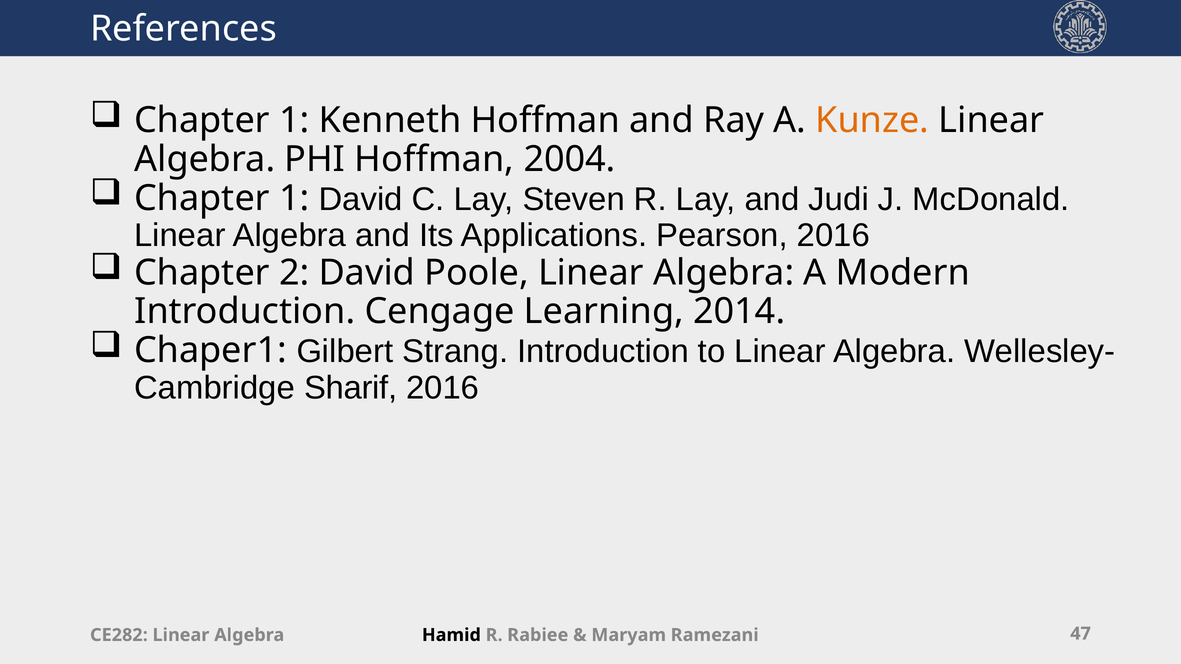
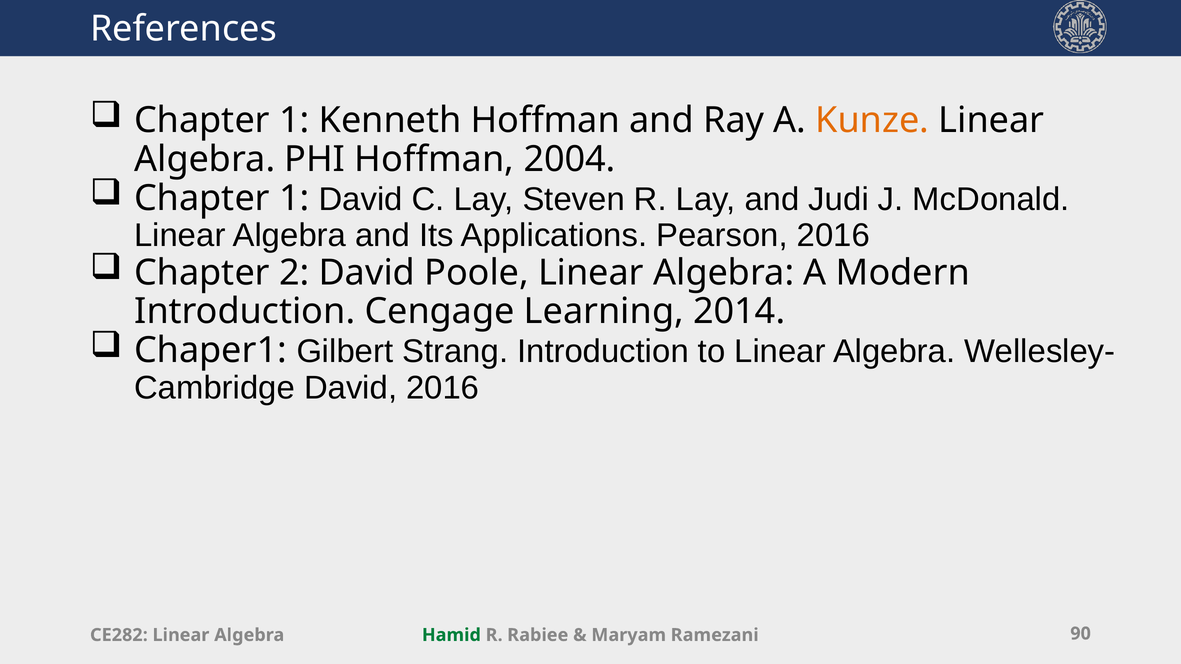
Sharif: Sharif -> David (351, 388)
Hamid colour: black -> green (451, 635)
47: 47 -> 90 (1081, 634)
